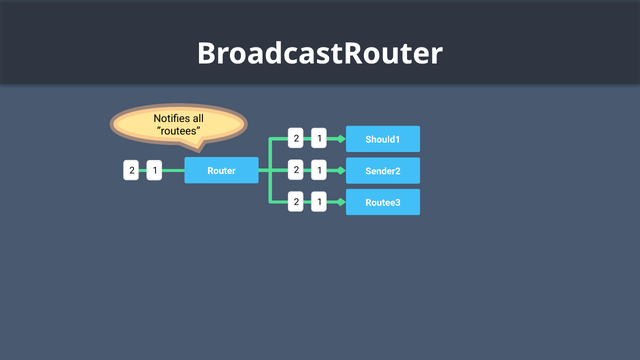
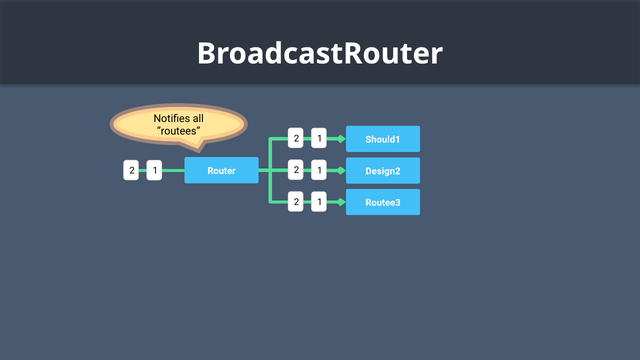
Sender2: Sender2 -> Design2 (383, 171)
